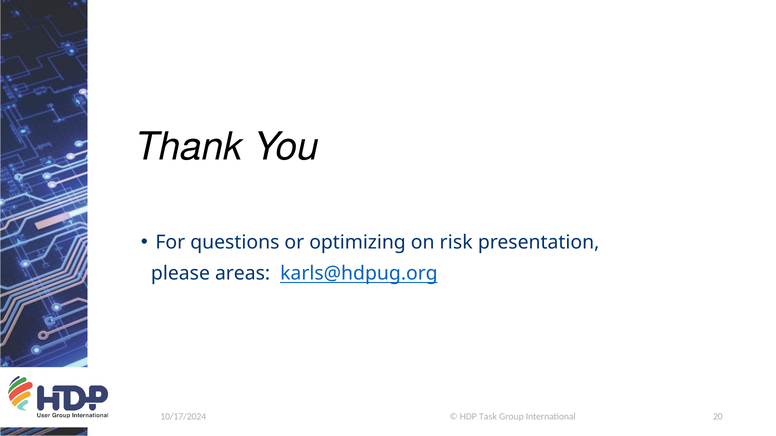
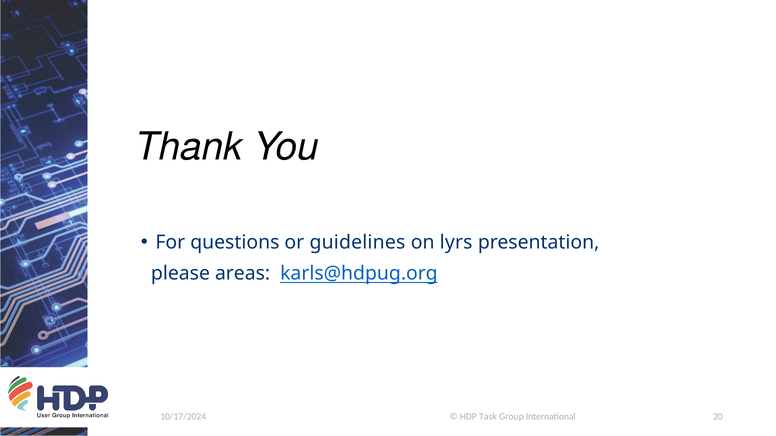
optimizing: optimizing -> guidelines (357, 243)
risk: risk -> lyrs (456, 243)
